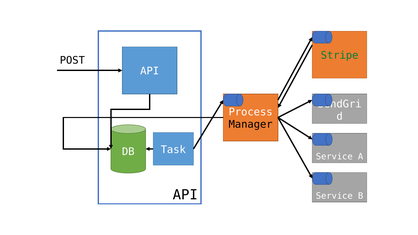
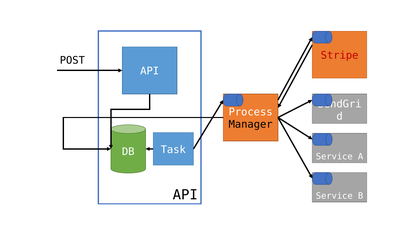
Stripe colour: green -> red (340, 55)
